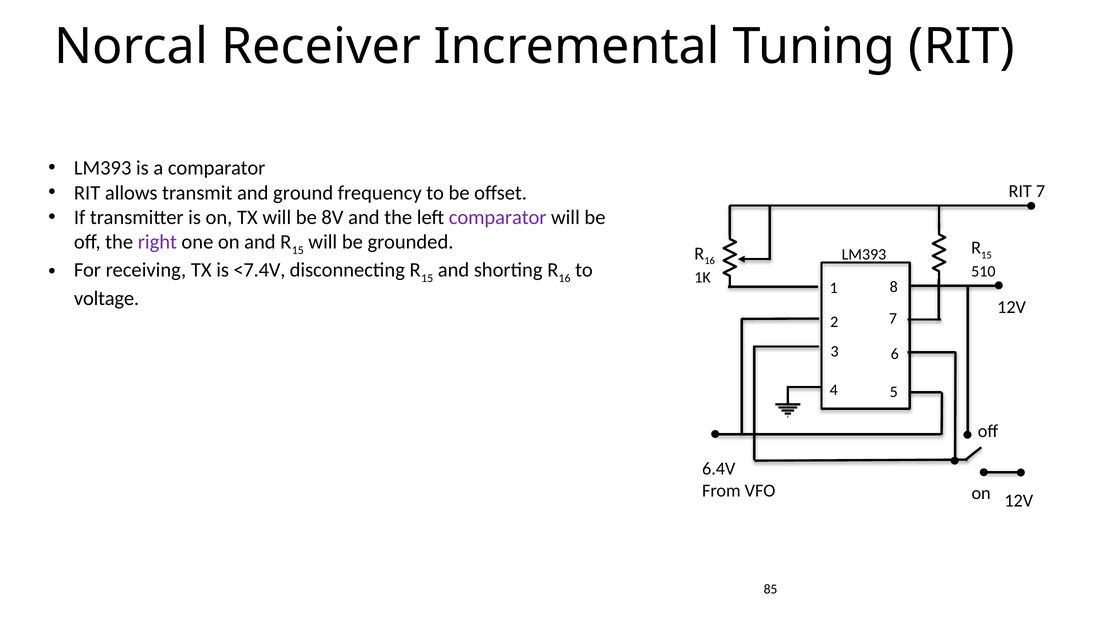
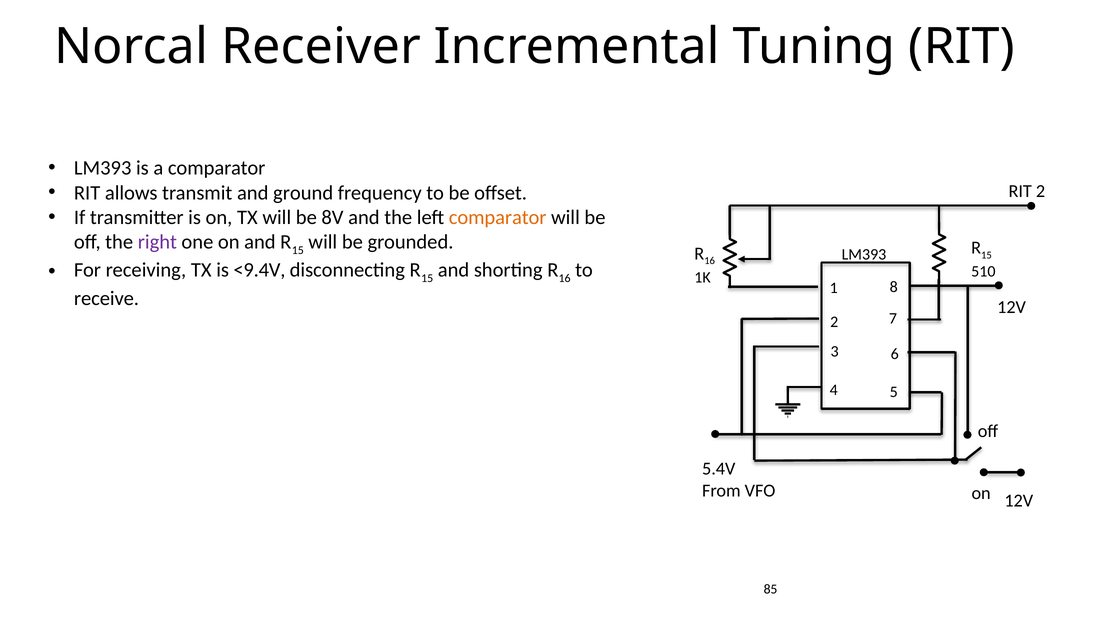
RIT 7: 7 -> 2 (1041, 191)
comparator colour: purple -> orange (498, 217)
<7.4V: <7.4V -> <9.4V (259, 270)
voltage: voltage -> receive (106, 298)
6.4V: 6.4V -> 5.4V (719, 469)
